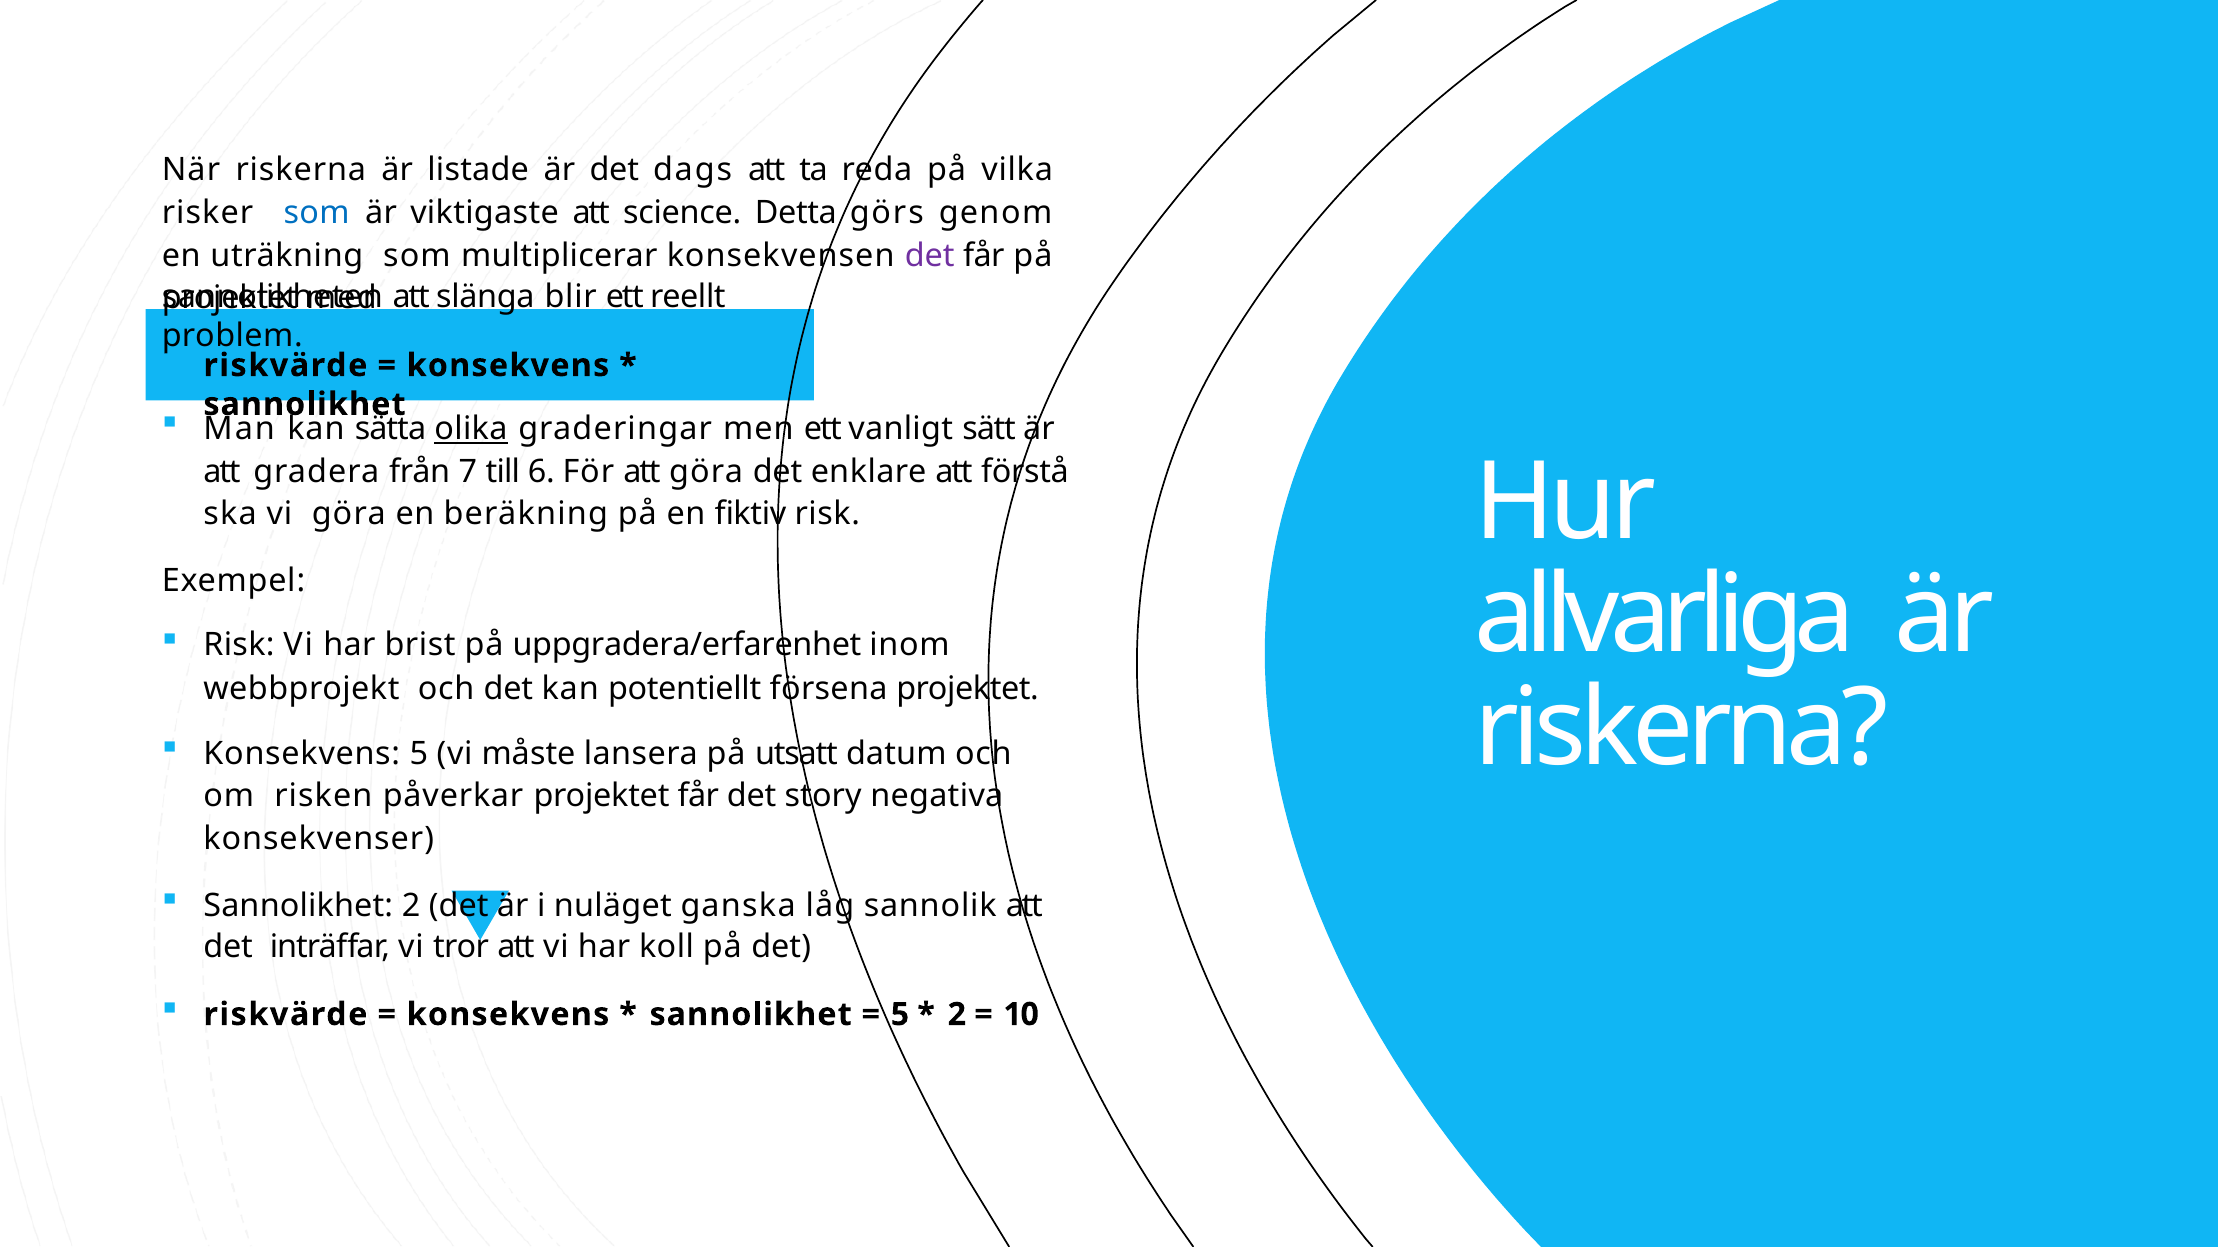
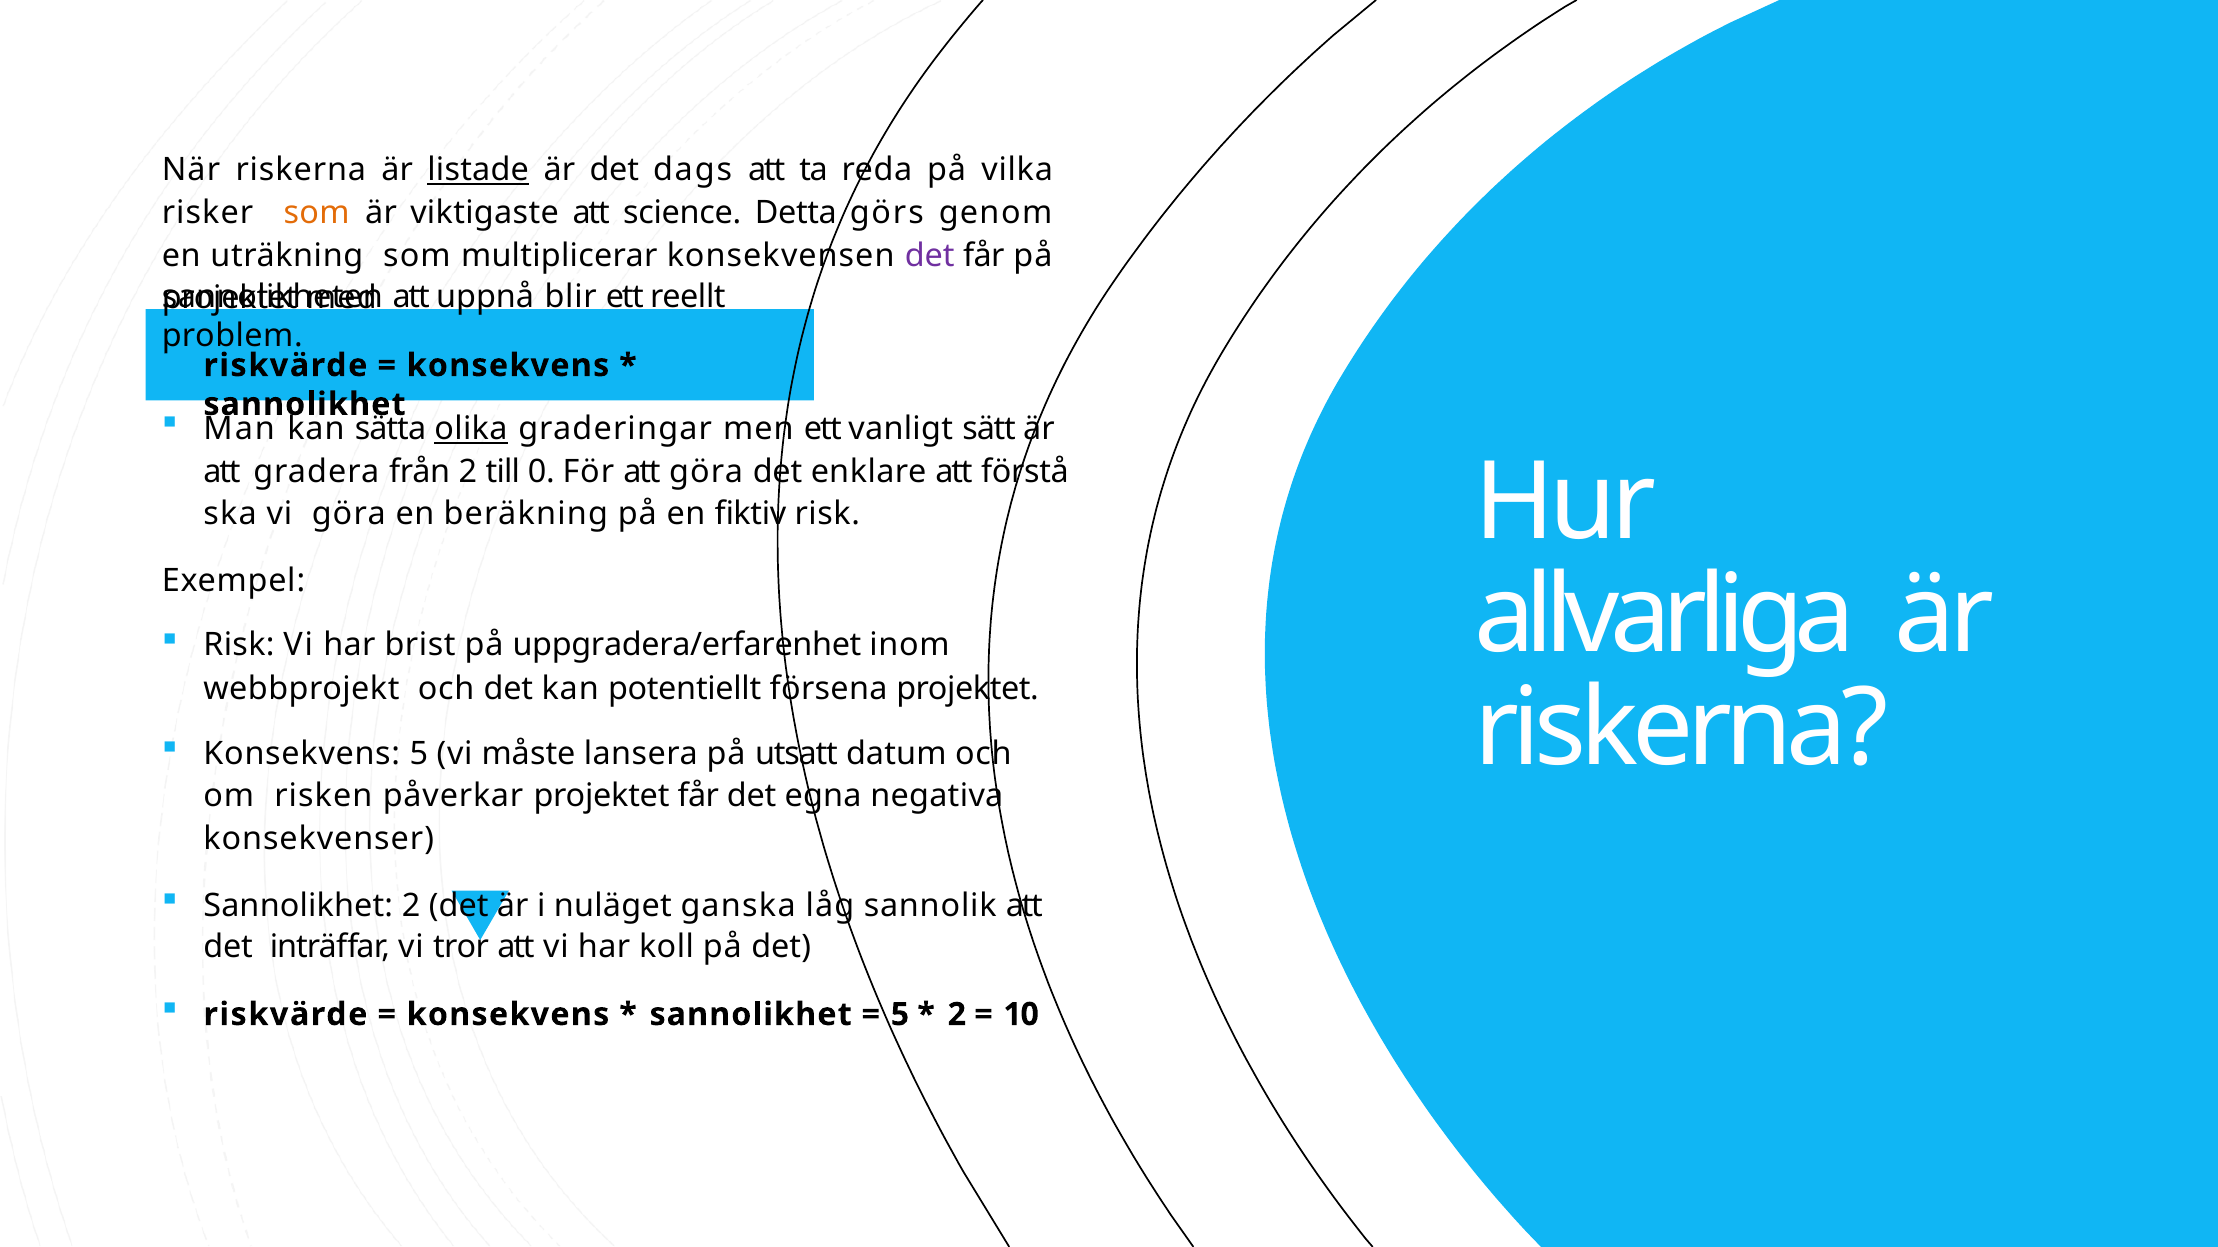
listade underline: none -> present (478, 170)
som colour: blue -> orange (317, 213)
slänga: slänga -> uppnå (485, 297)
från 7: 7 -> 2 (468, 472)
6: 6 -> 0 (541, 472)
story: story -> egna (823, 797)
